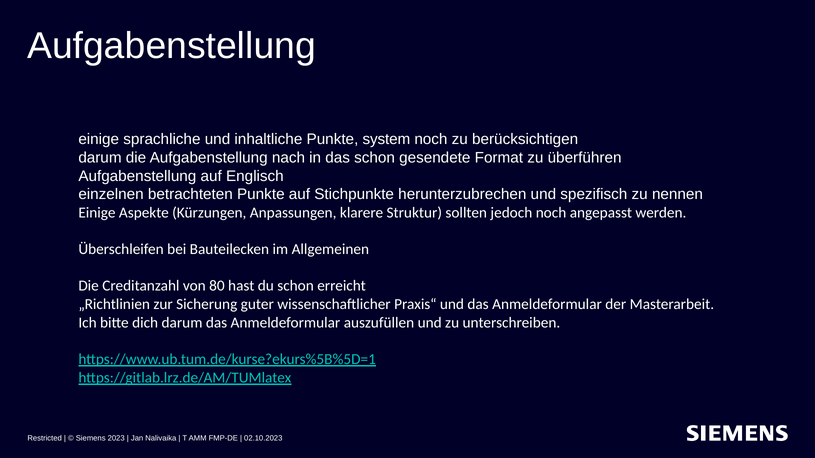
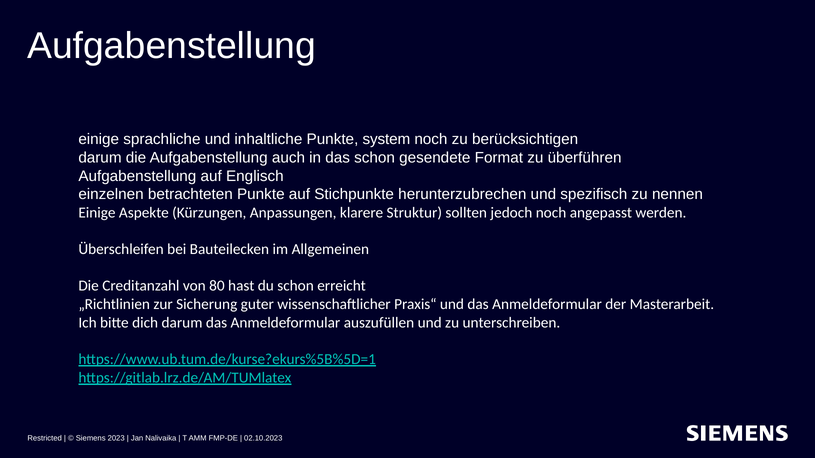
nach: nach -> auch (288, 158)
